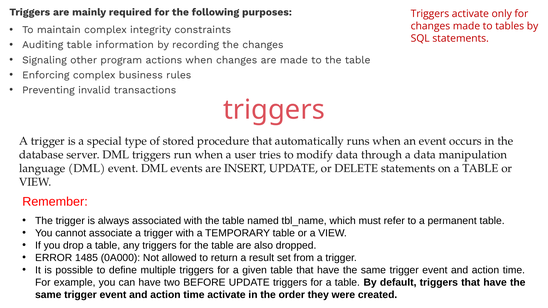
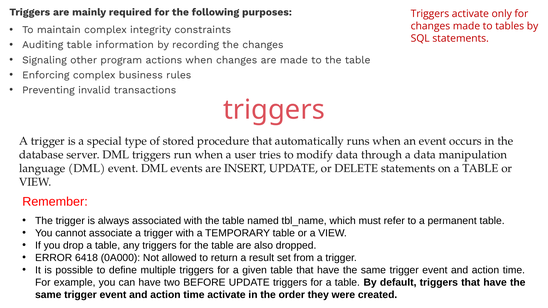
1485: 1485 -> 6418 (86, 258)
